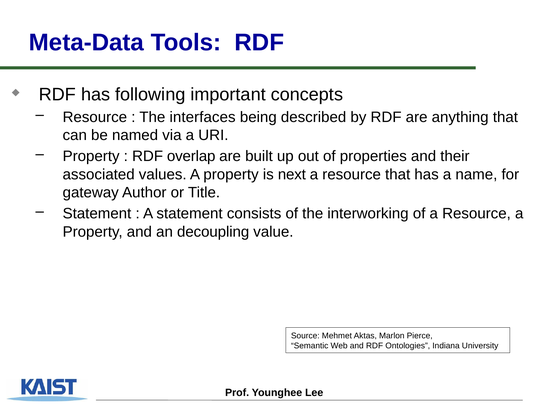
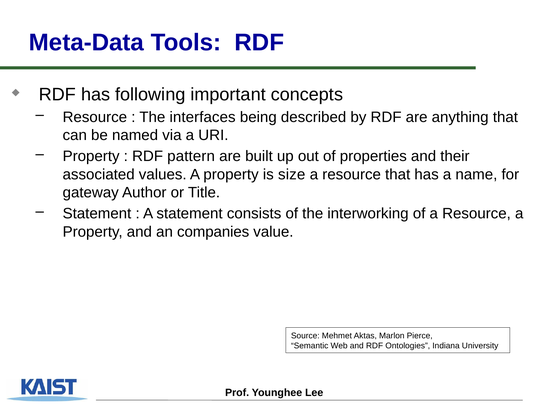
overlap: overlap -> pattern (191, 156)
next: next -> size (292, 174)
decoupling: decoupling -> companies (213, 231)
